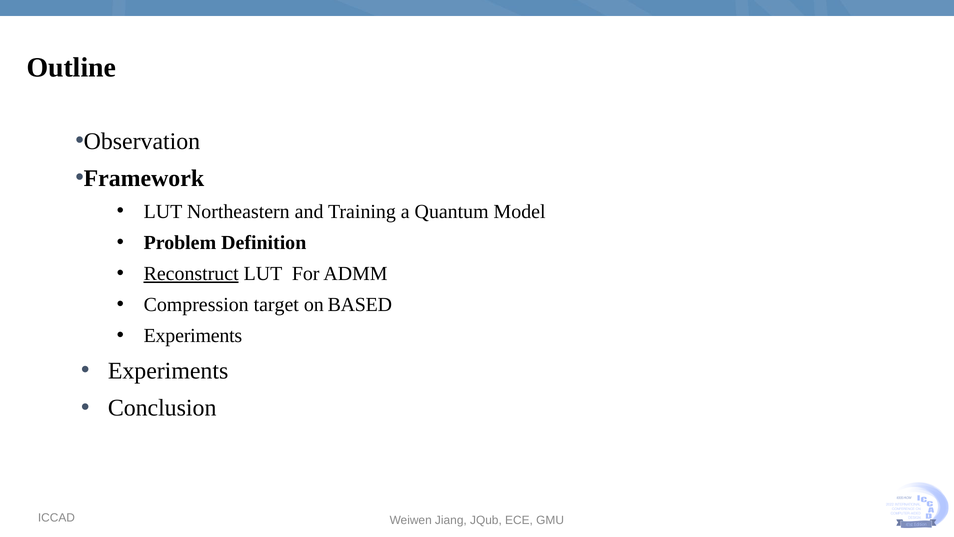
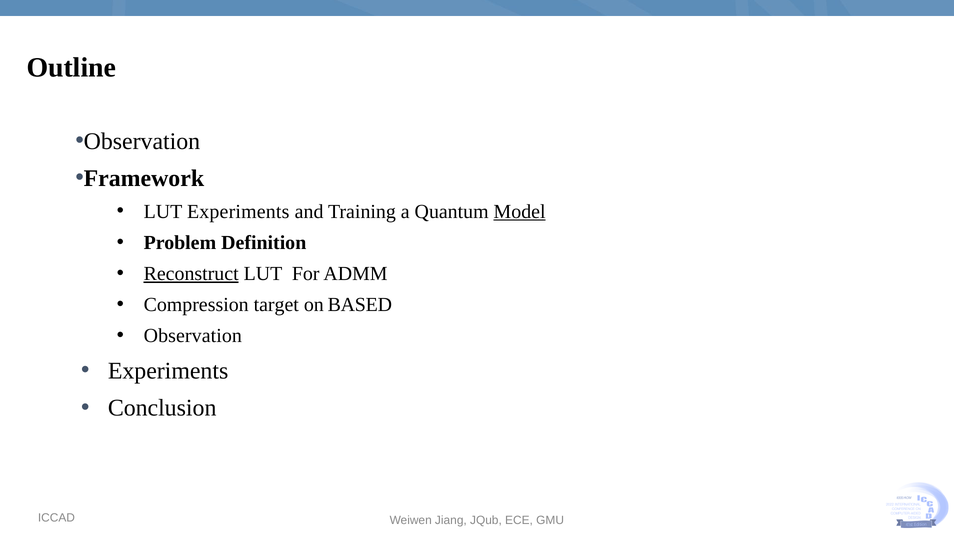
LUT Northeastern: Northeastern -> Experiments (238, 211)
Model underline: none -> present (520, 211)
Experiments: Experiments -> Observation (193, 336)
